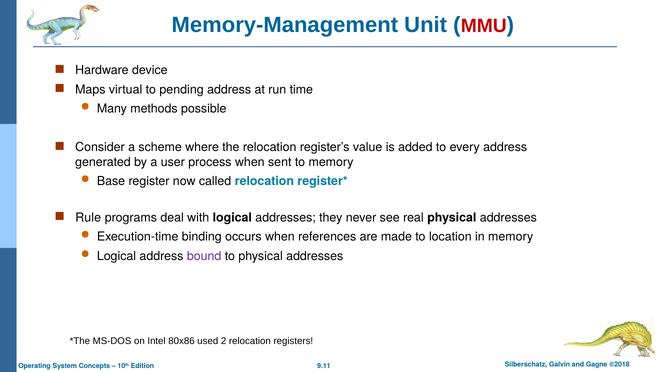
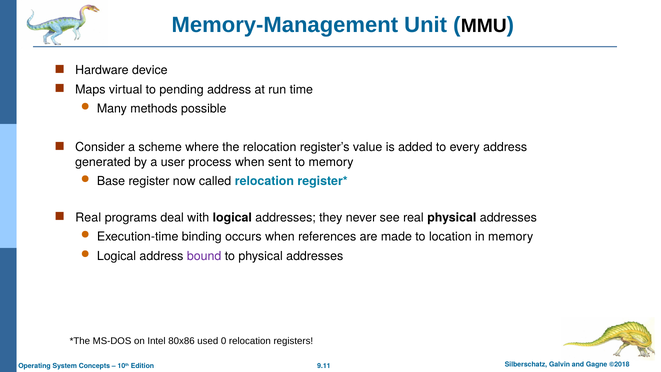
MMU colour: red -> black (484, 26)
Rule: Rule -> Real (88, 217)
2: 2 -> 0 (224, 341)
